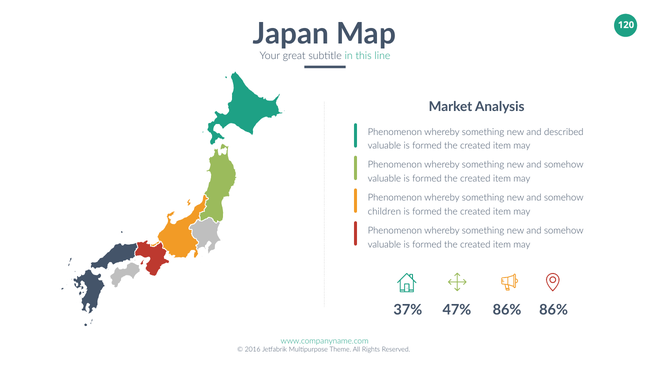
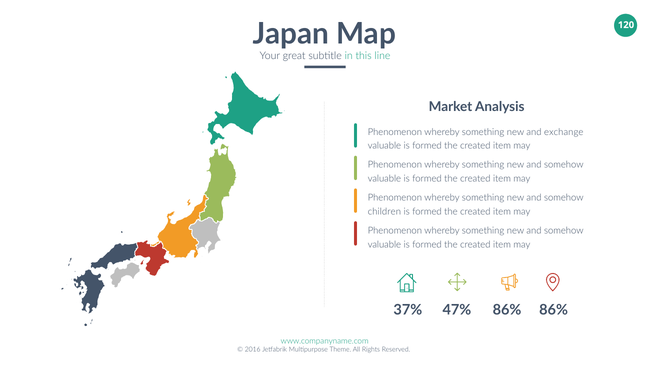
described: described -> exchange (564, 132)
